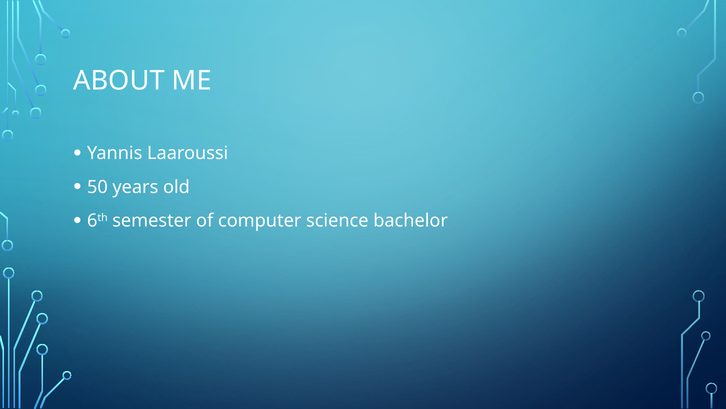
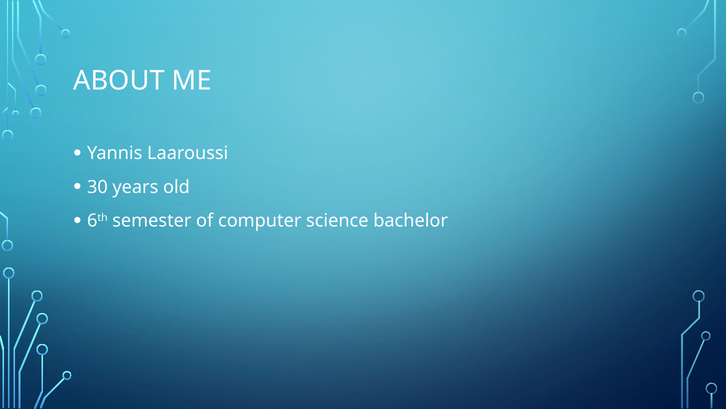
50: 50 -> 30 (97, 187)
